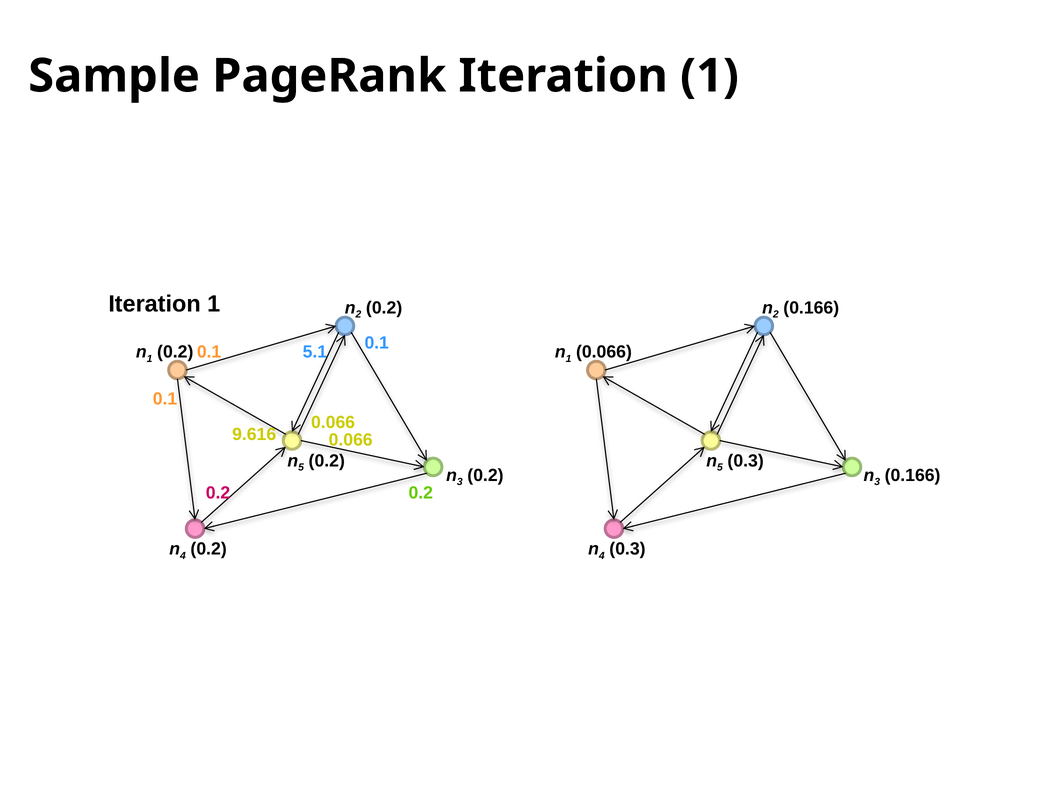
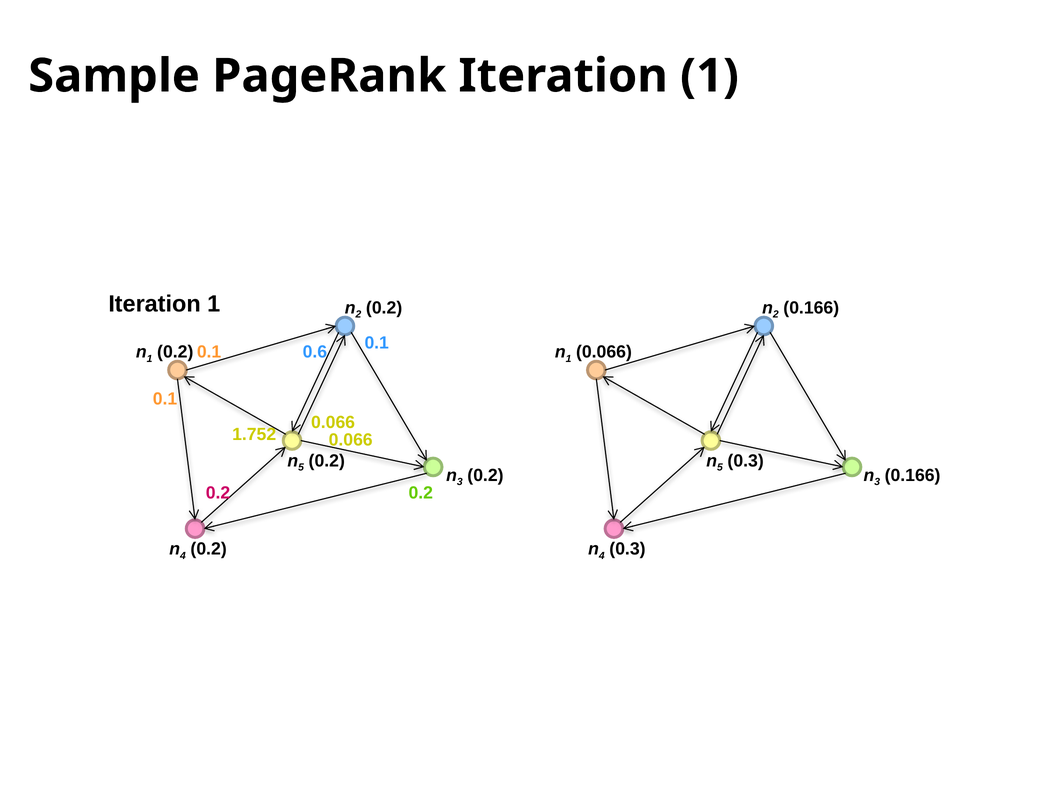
5.1: 5.1 -> 0.6 (315, 352)
9.616: 9.616 -> 1.752 (254, 435)
